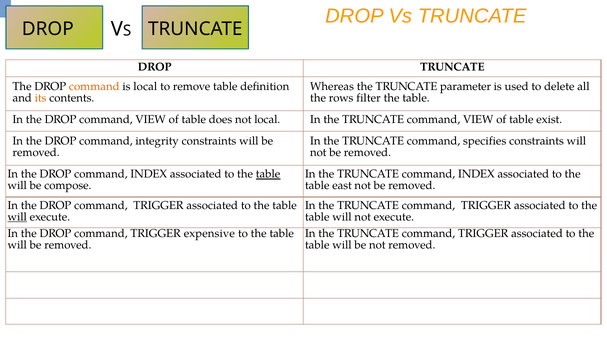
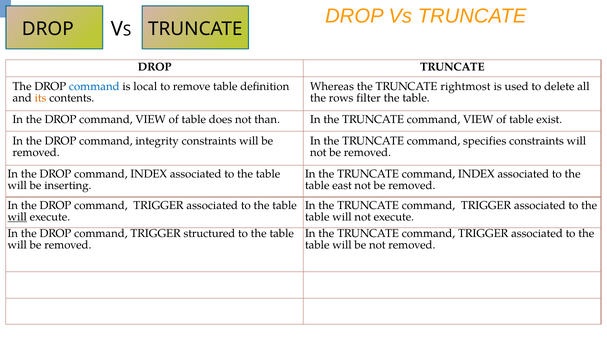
command colour: orange -> blue (94, 86)
parameter: parameter -> rightmost (465, 86)
not local: local -> than (267, 119)
table underline: present -> none (268, 174)
compose: compose -> inserting (68, 185)
expensive: expensive -> structured (209, 233)
